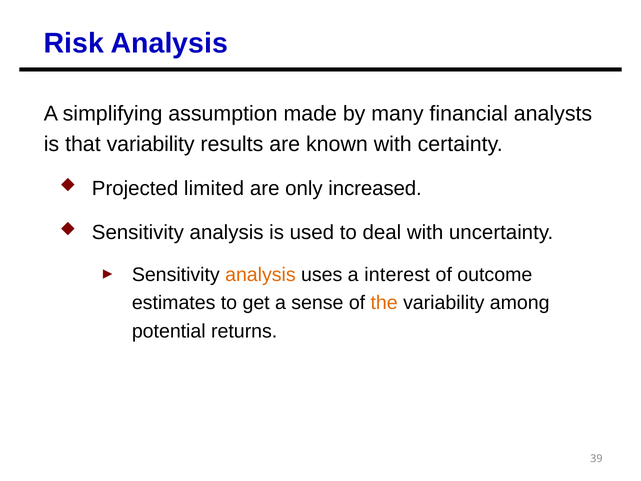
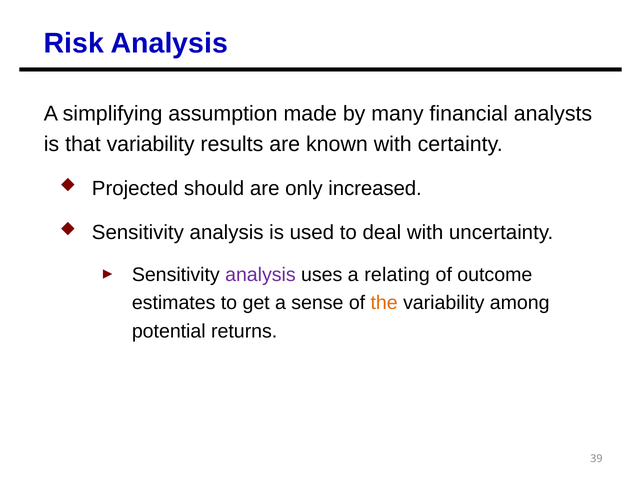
limited: limited -> should (214, 188)
analysis colour: orange -> purple (260, 275)
interest: interest -> relating (397, 275)
